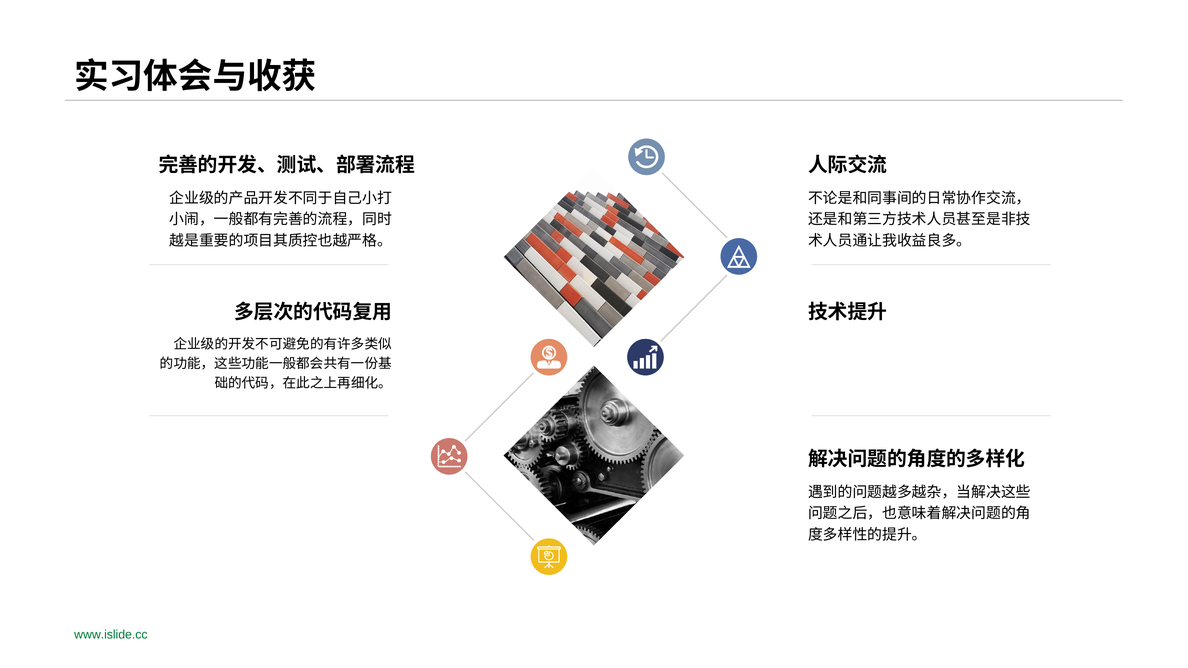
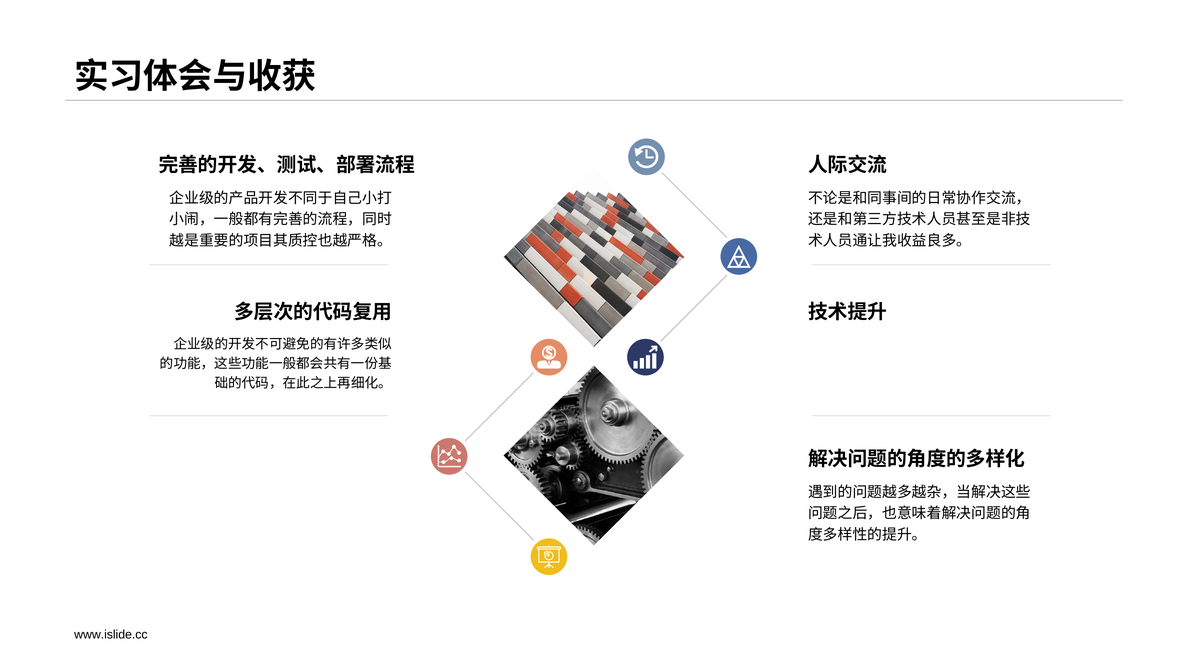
www.islide.cc colour: green -> black (111, 635)
